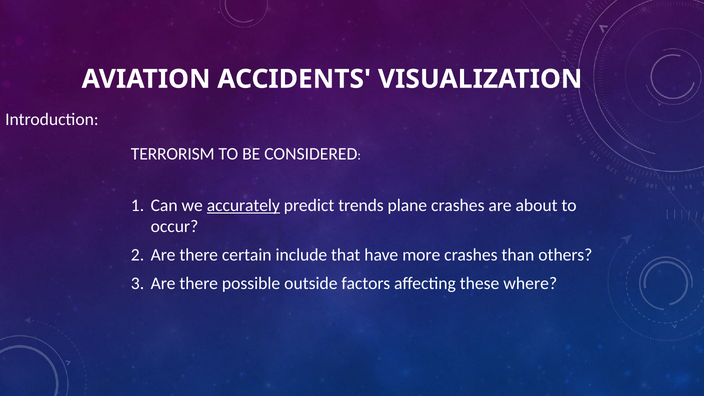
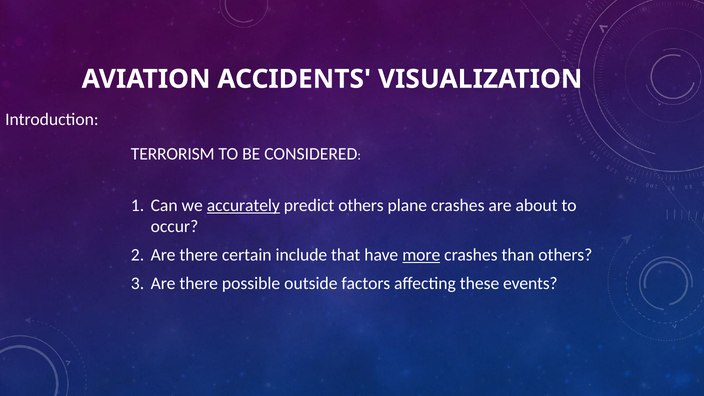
predict trends: trends -> others (361, 205)
more underline: none -> present (421, 255)
where: where -> events (530, 284)
